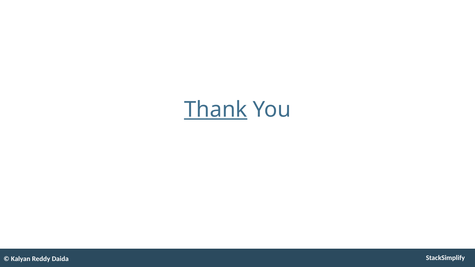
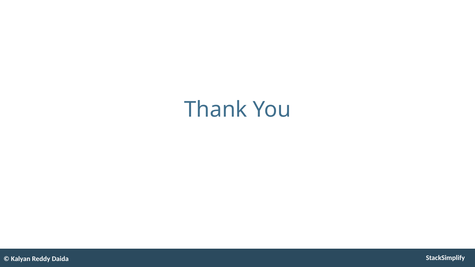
Thank underline: present -> none (216, 110)
